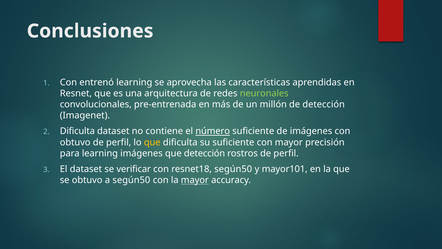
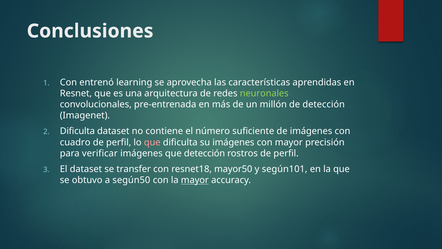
número underline: present -> none (213, 131)
obtuvo: obtuvo -> cuadro (75, 142)
que colour: yellow -> pink (152, 142)
su suficiente: suficiente -> imágenes (233, 142)
para learning: learning -> verificar (100, 153)
verificar: verificar -> transfer (134, 169)
resnet18 según50: según50 -> mayor50 (233, 169)
mayor101: mayor101 -> según101 (285, 169)
